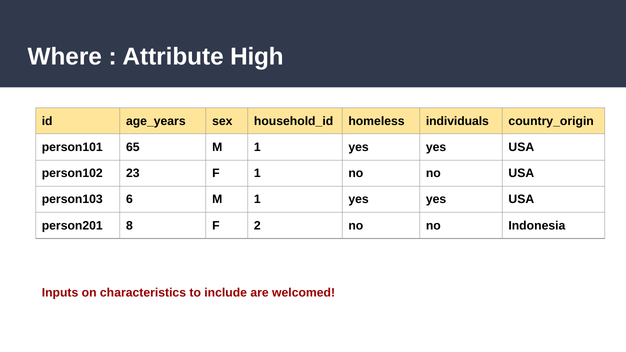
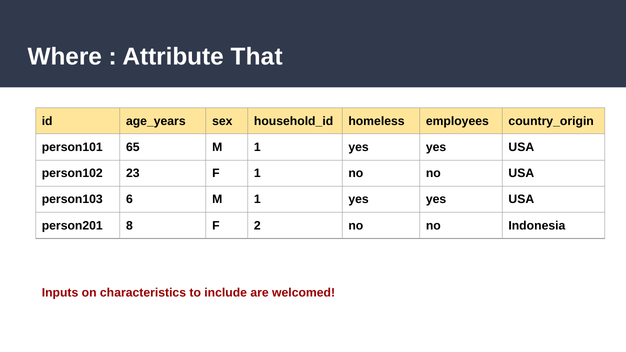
High: High -> That (257, 57)
individuals: individuals -> employees (457, 121)
